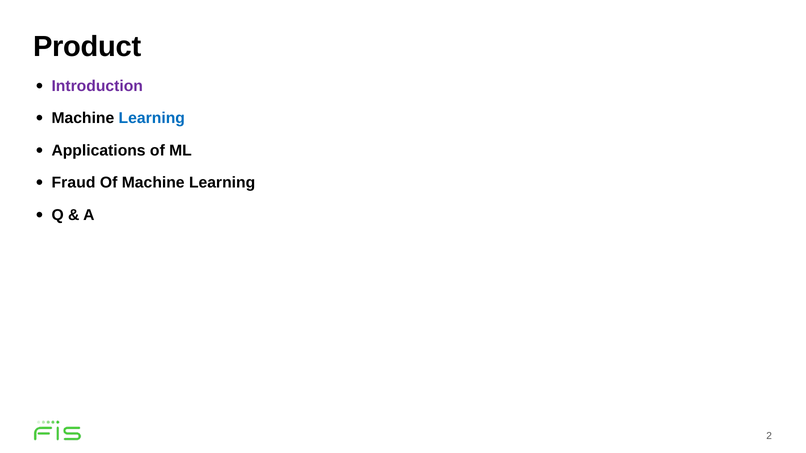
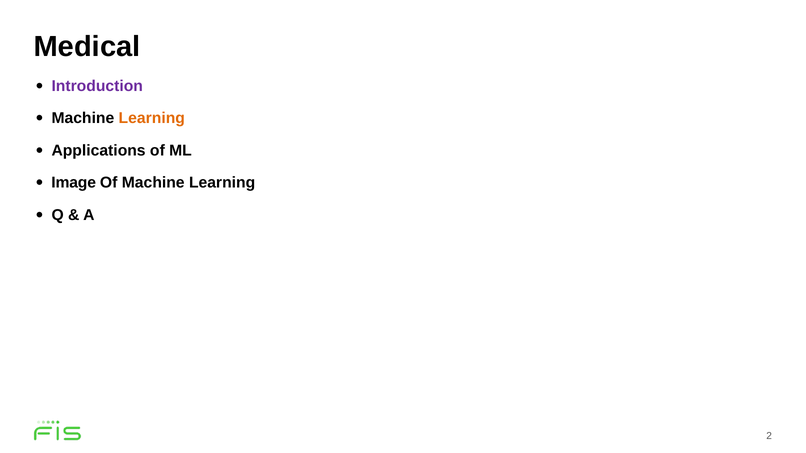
Product: Product -> Medical (87, 47)
Learning colour: blue -> orange (152, 118)
Fraud: Fraud -> Image (74, 183)
